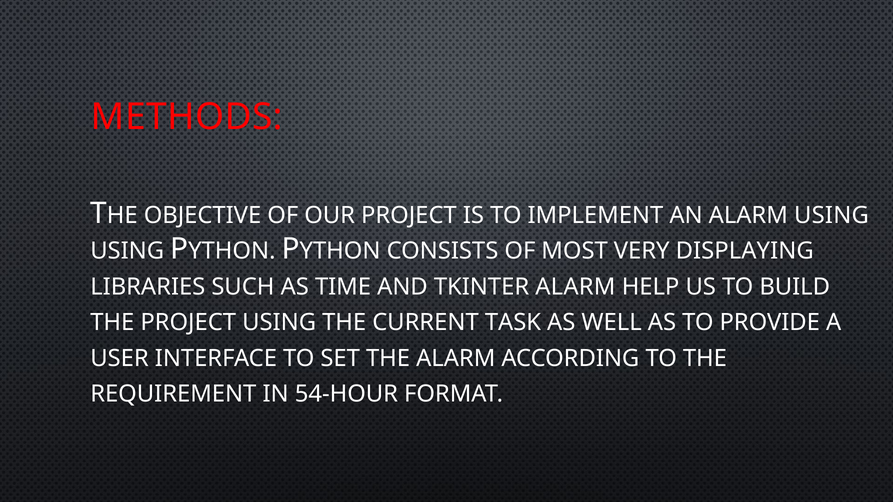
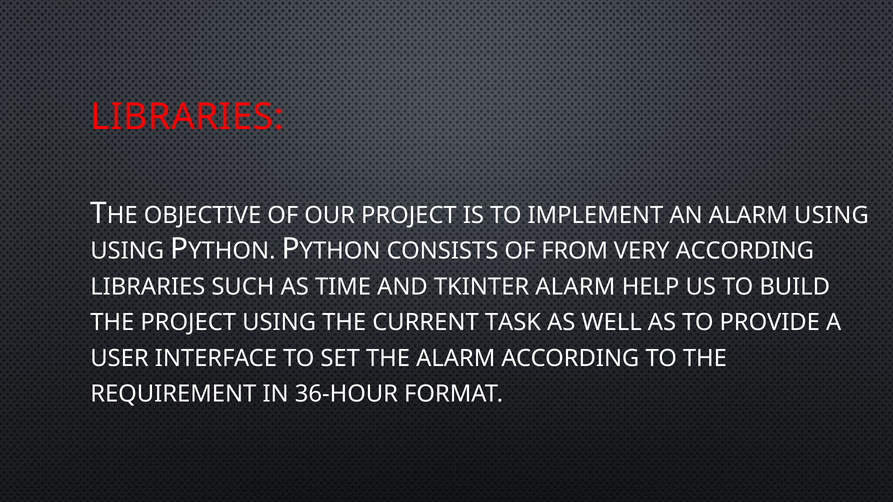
METHODS: METHODS -> LIBRARIES (187, 117)
MOST: MOST -> FROM (575, 251)
VERY DISPLAYING: DISPLAYING -> ACCORDING (745, 251)
54-HOUR: 54-HOUR -> 36-HOUR (346, 394)
